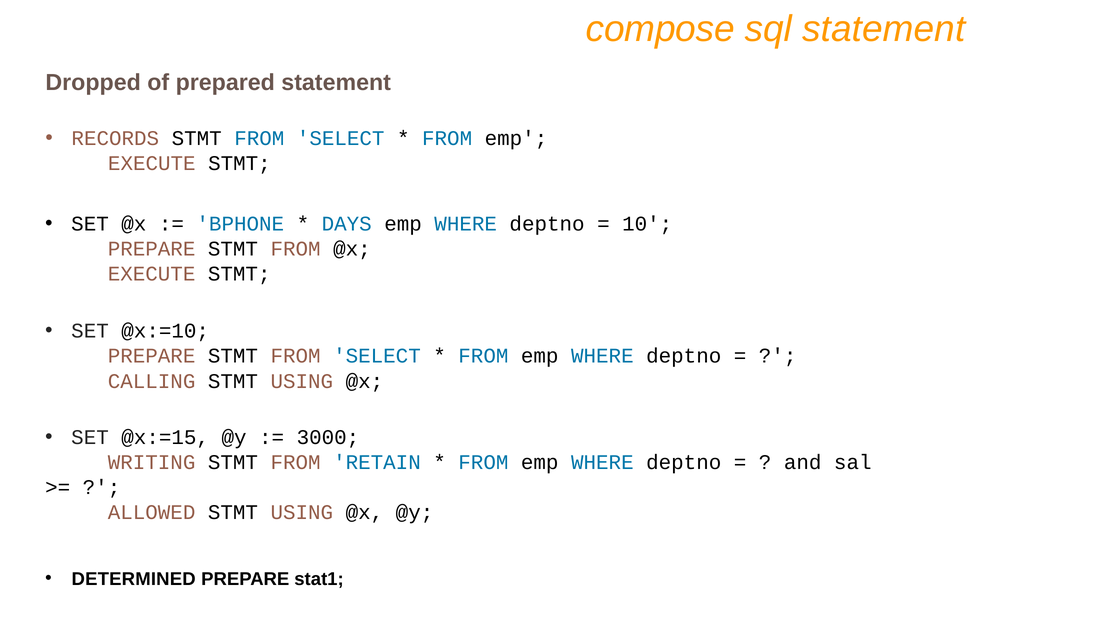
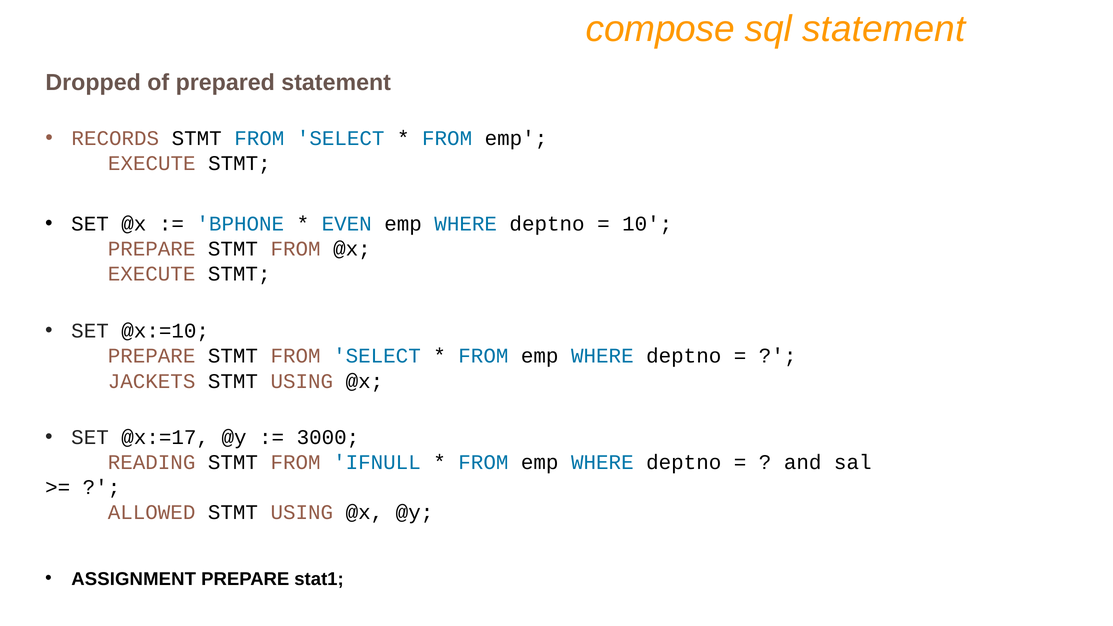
DAYS: DAYS -> EVEN (347, 224)
CALLING: CALLING -> JACKETS (152, 381)
@x:=15: @x:=15 -> @x:=17 (165, 437)
WRITING: WRITING -> READING (152, 462)
RETAIN: RETAIN -> IFNULL (377, 462)
DETERMINED: DETERMINED -> ASSIGNMENT (134, 579)
